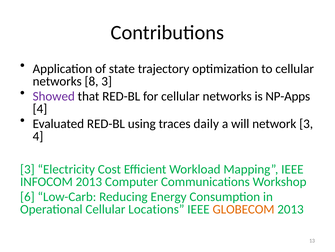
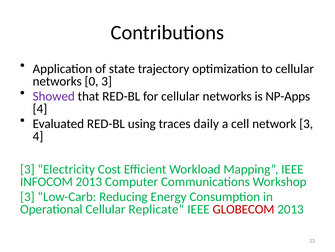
8: 8 -> 0 (92, 81)
will: will -> cell (240, 123)
6: 6 -> 3 (27, 196)
Locations: Locations -> Replicate (156, 209)
GLOBECOM colour: orange -> red (244, 209)
